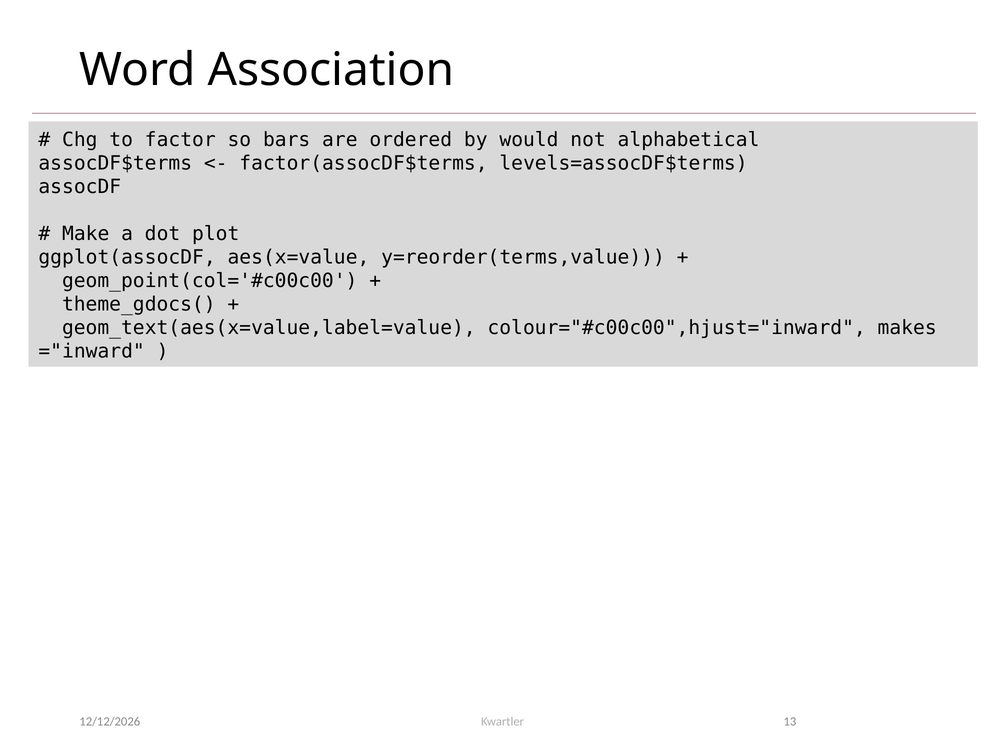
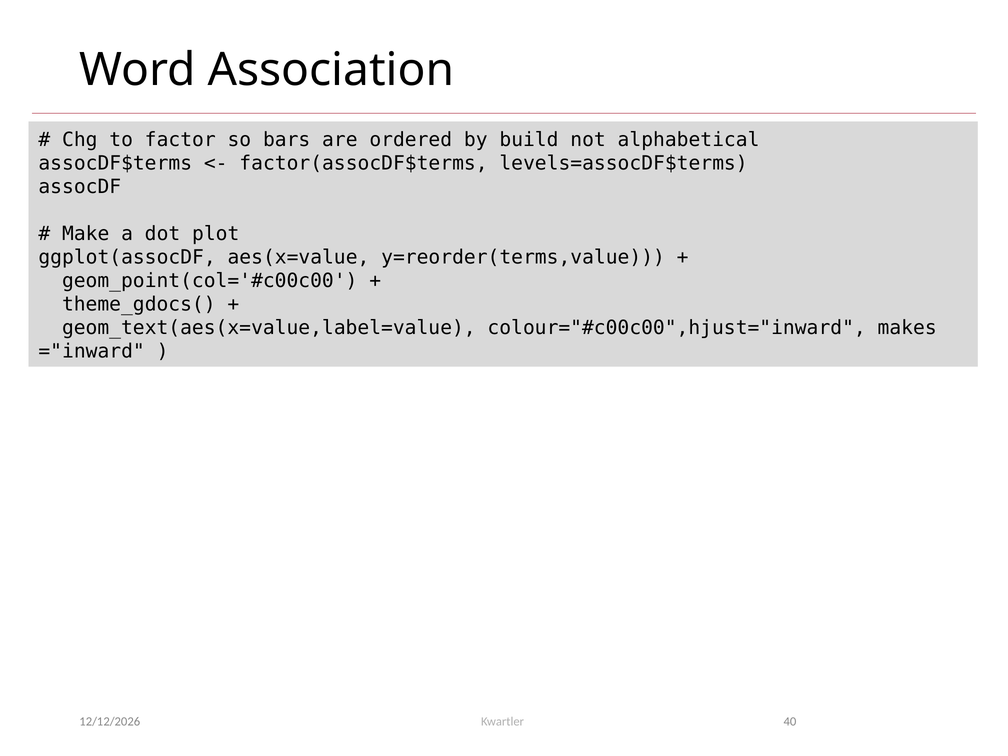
would: would -> build (529, 140)
13: 13 -> 40 (790, 722)
